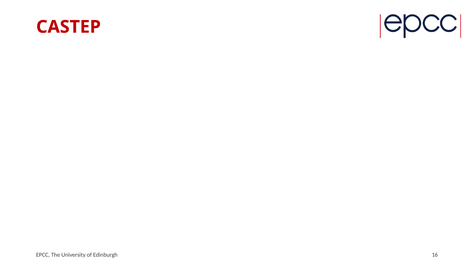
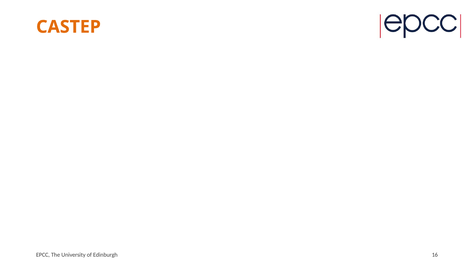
CASTEP colour: red -> orange (68, 27)
